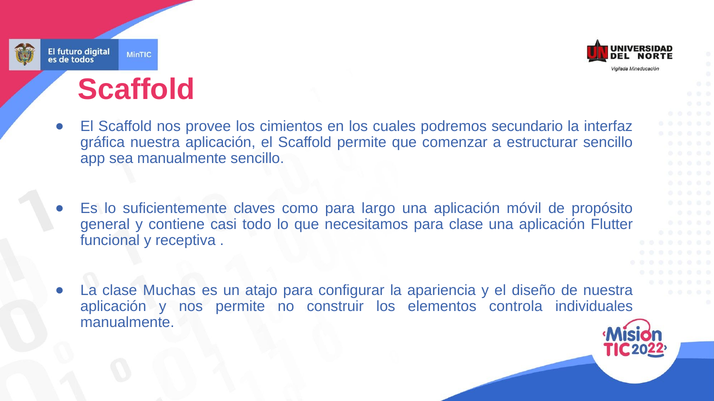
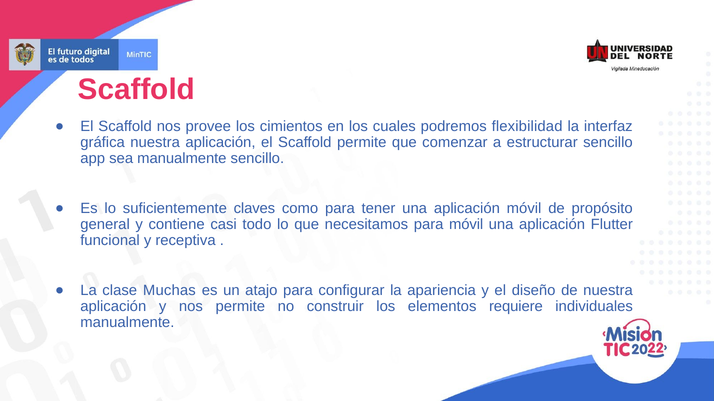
secundario: secundario -> flexibilidad (527, 127)
largo: largo -> tener (379, 209)
para clase: clase -> móvil (466, 225)
controla: controla -> requiere (516, 307)
